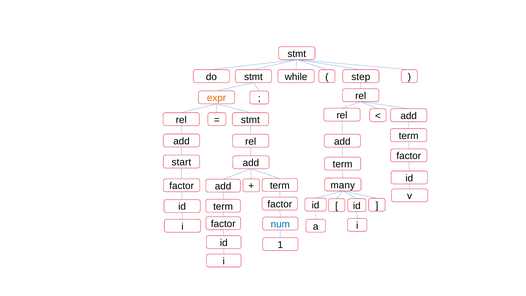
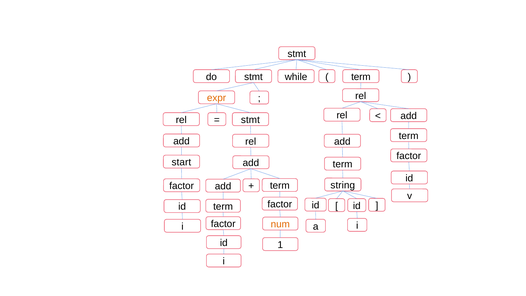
step: step -> term (361, 77)
many: many -> string (343, 185)
num colour: blue -> orange (280, 224)
